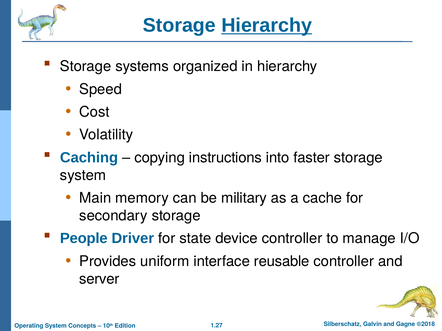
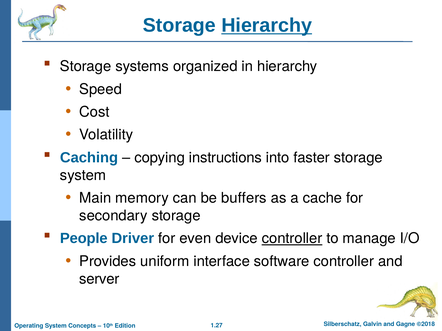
military: military -> buffers (244, 198)
state: state -> even (195, 239)
controller underline: none -> present (292, 239)
reusable: reusable -> software (282, 262)
